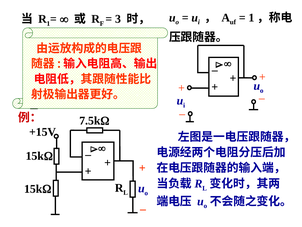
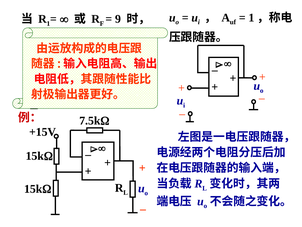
3: 3 -> 9 (118, 19)
